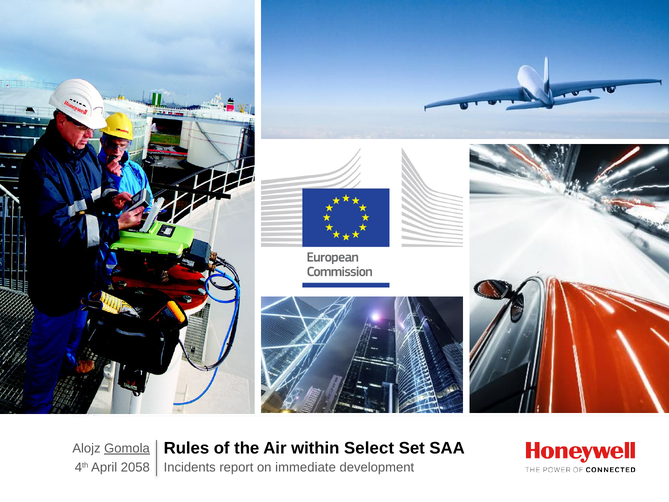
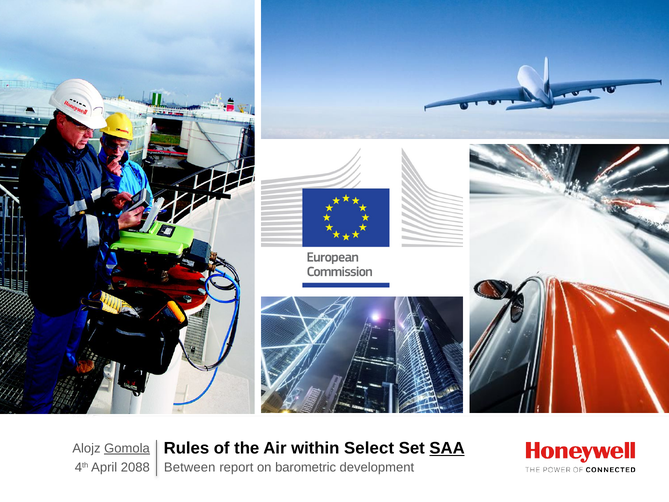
SAA underline: none -> present (447, 448)
2058: 2058 -> 2088 (135, 467)
Incidents: Incidents -> Between (190, 467)
immediate: immediate -> barometric (306, 467)
